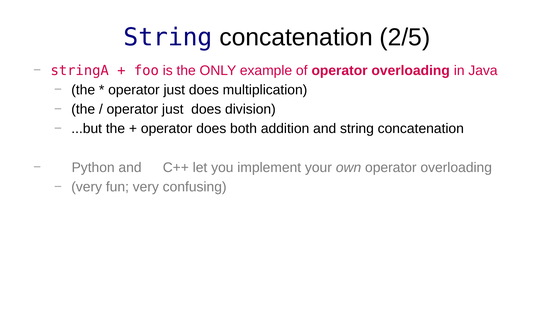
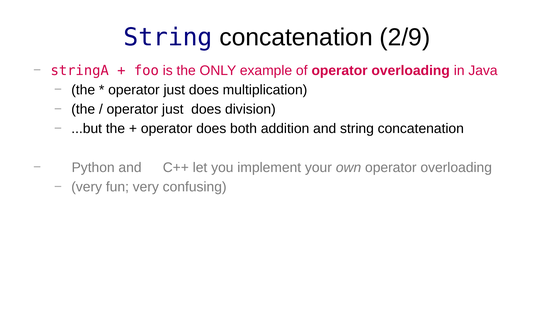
2/5: 2/5 -> 2/9 (405, 37)
